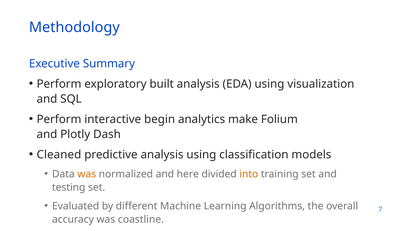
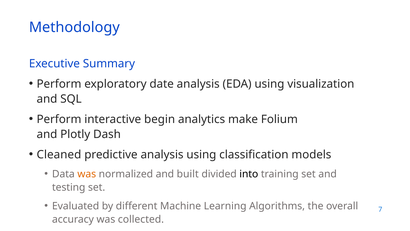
built: built -> date (162, 84)
here: here -> built (188, 174)
into colour: orange -> black (249, 174)
coastline: coastline -> collected (141, 219)
